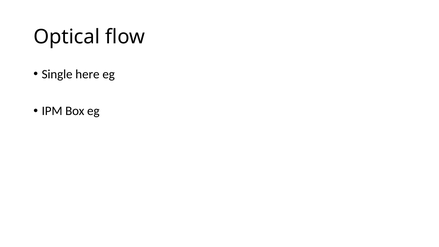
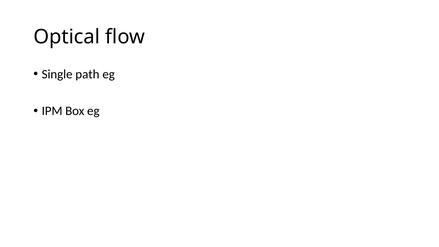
here: here -> path (87, 74)
